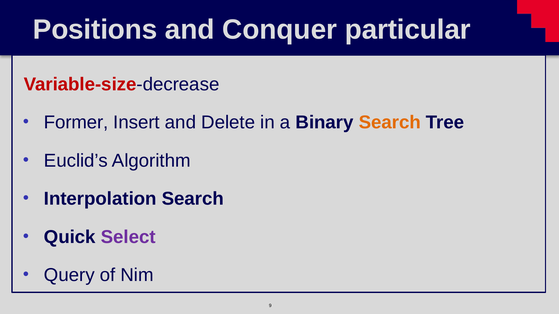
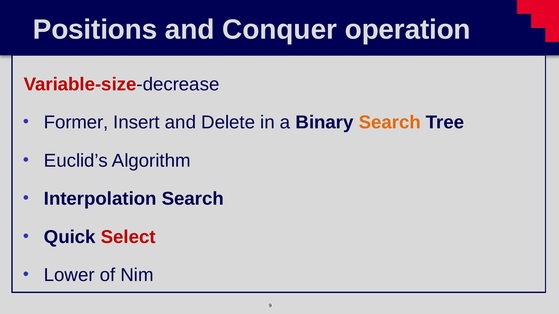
particular: particular -> operation (408, 30)
Select colour: purple -> red (128, 237)
Query: Query -> Lower (69, 275)
